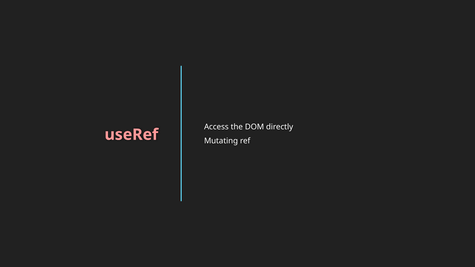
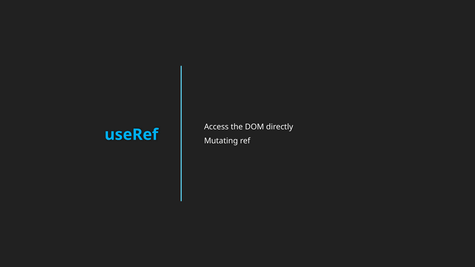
useRef colour: pink -> light blue (131, 135)
